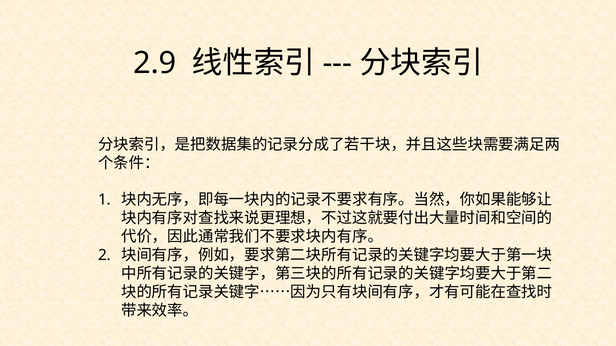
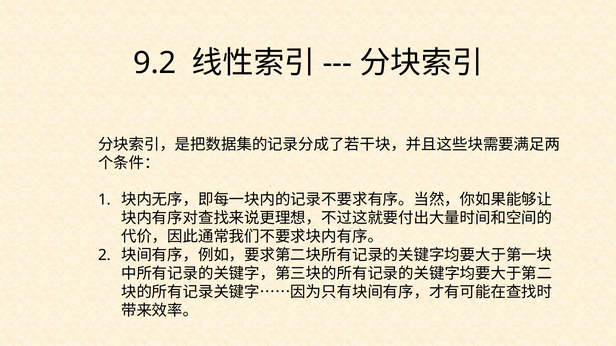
2.9: 2.9 -> 9.2 (155, 63)
